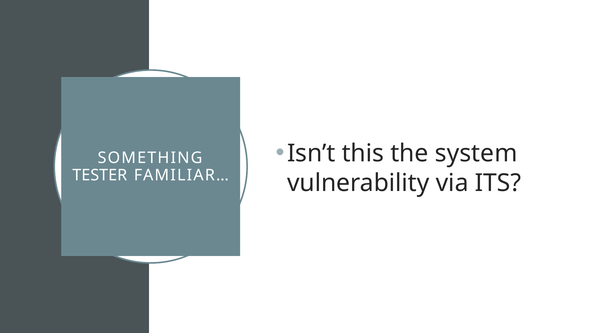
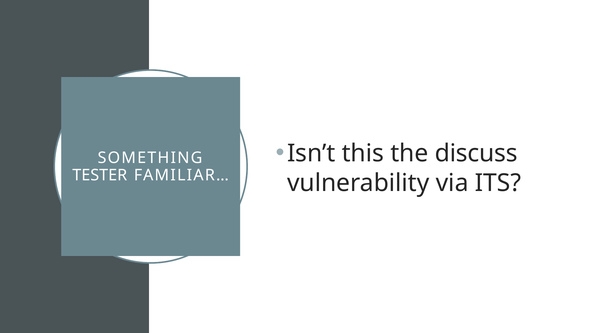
system: system -> discuss (476, 153)
